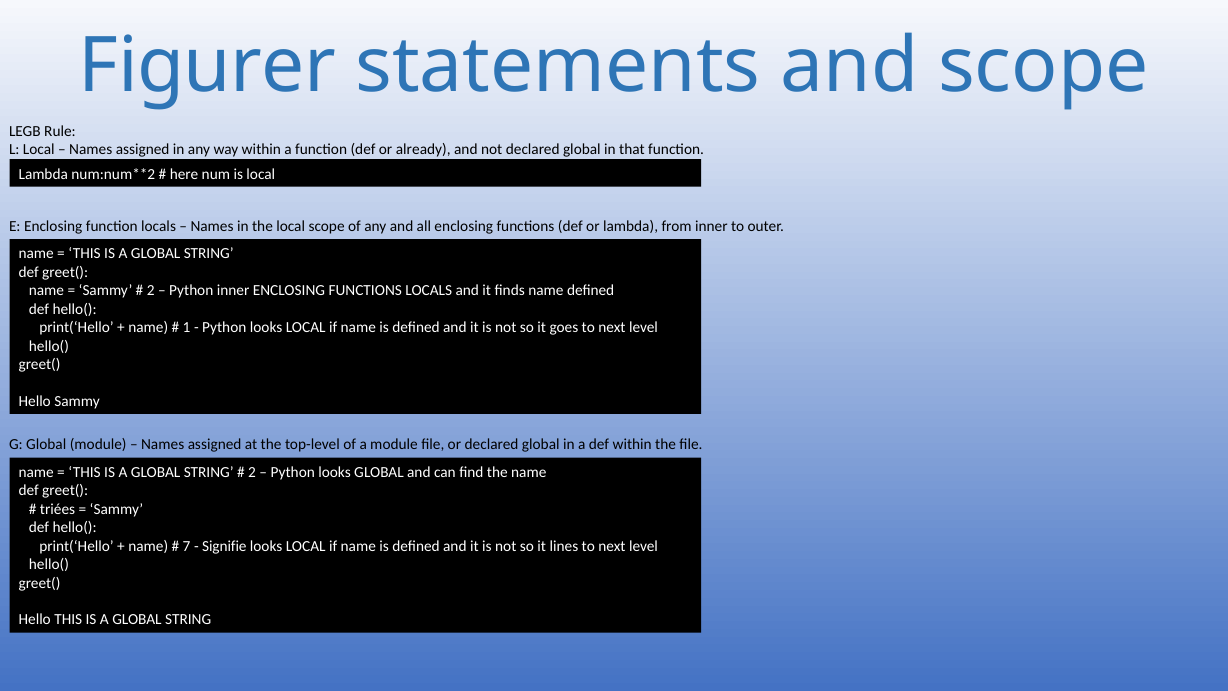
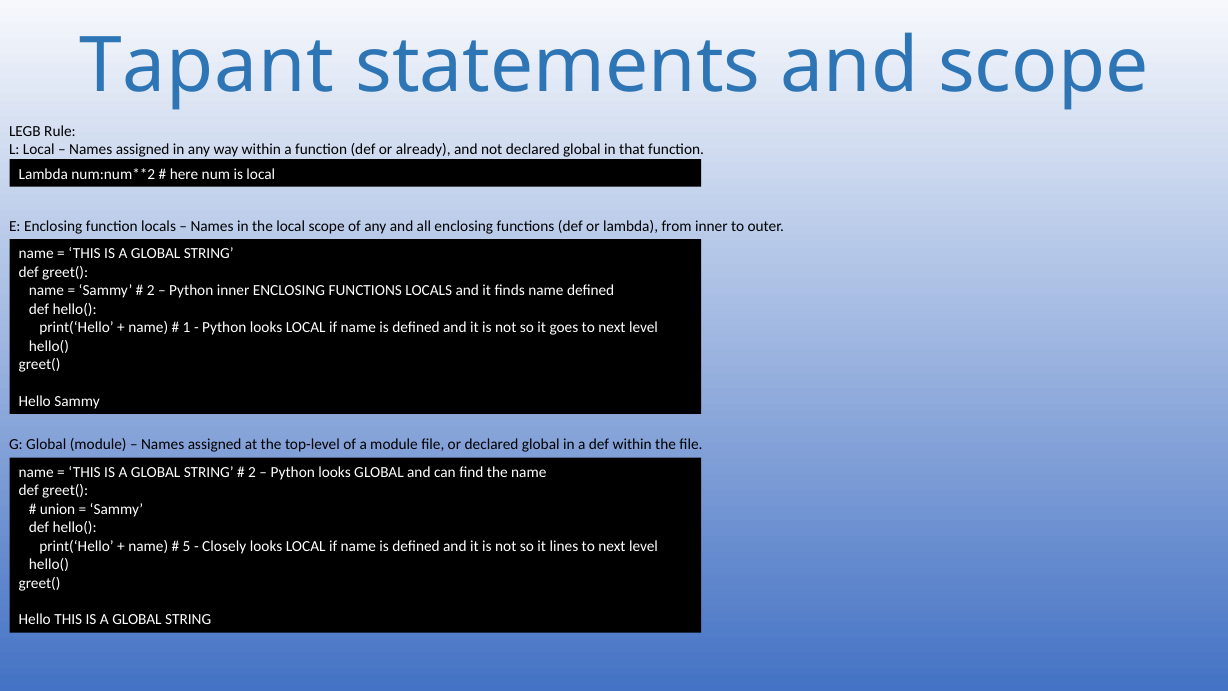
Figurer: Figurer -> Tapant (207, 66)
triées: triées -> union (58, 509)
7: 7 -> 5 (187, 546)
Signifie: Signifie -> Closely (224, 546)
